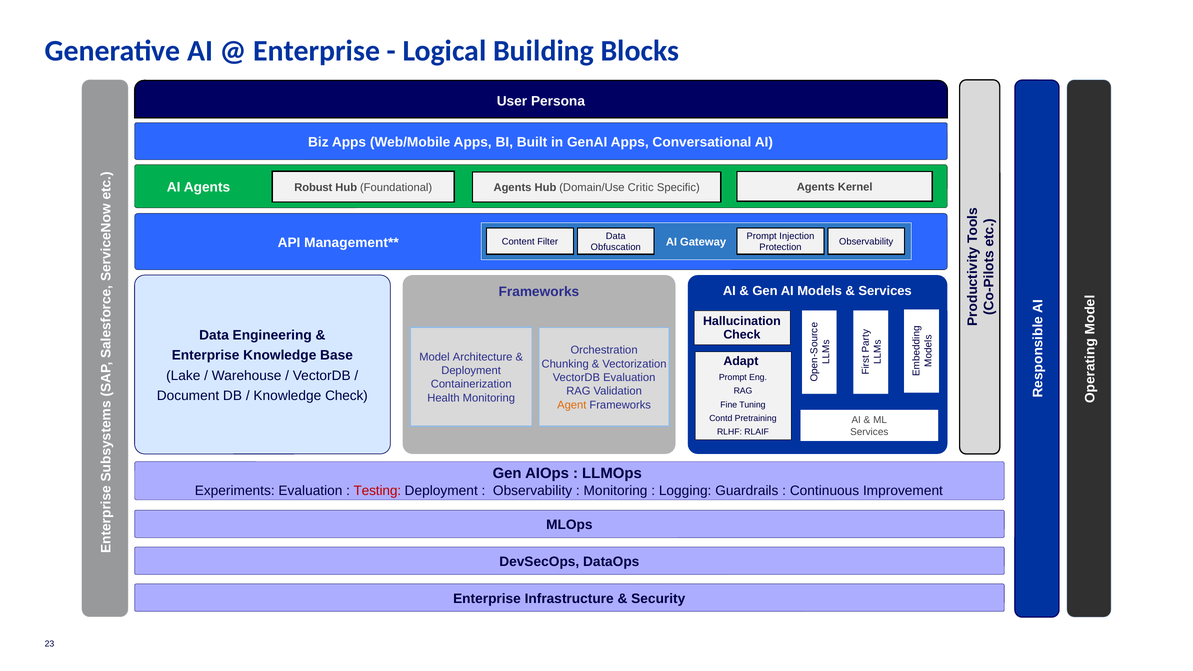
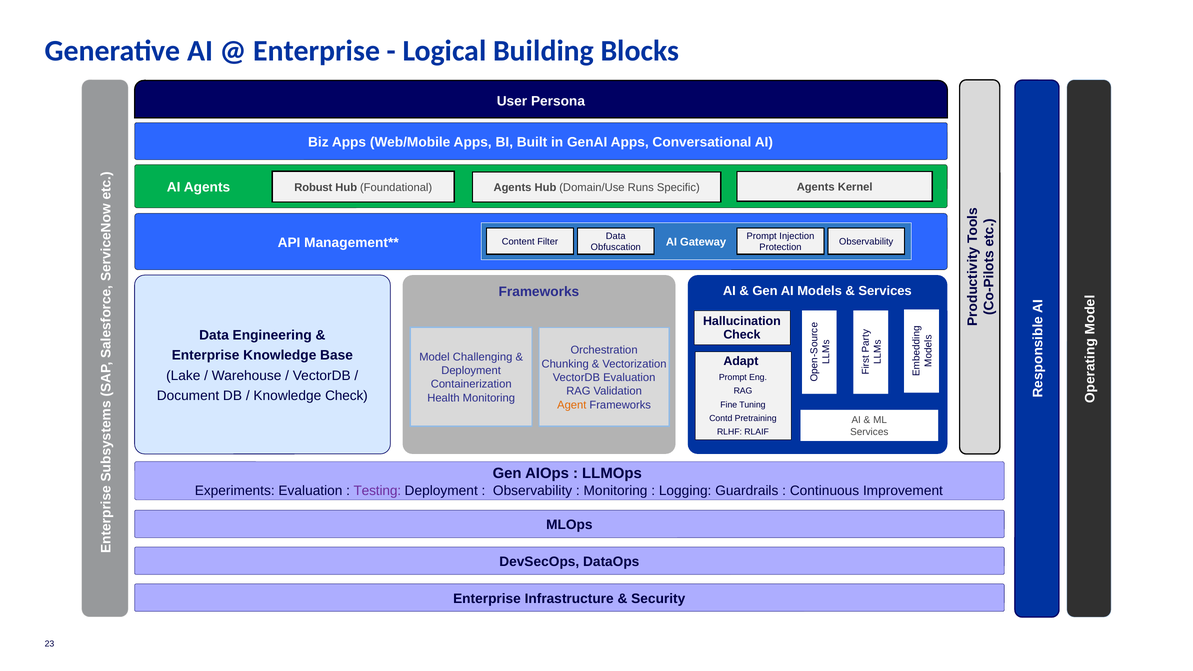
Critic: Critic -> Runs (641, 188)
Architecture: Architecture -> Challenging (483, 357)
Testing colour: red -> purple (377, 491)
